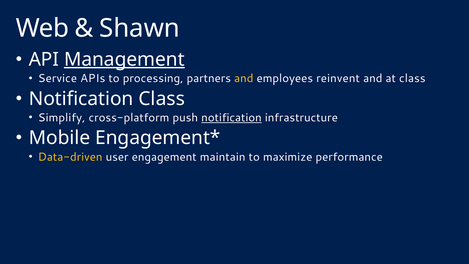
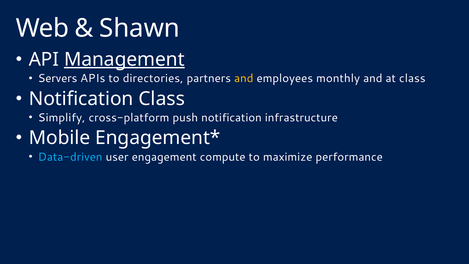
Service: Service -> Servers (58, 78)
processing: processing -> directories (153, 78)
reinvent: reinvent -> monthly (338, 78)
notification underline: present -> none (231, 118)
Data-driven colour: yellow -> light blue (70, 157)
maintain: maintain -> compute (223, 157)
